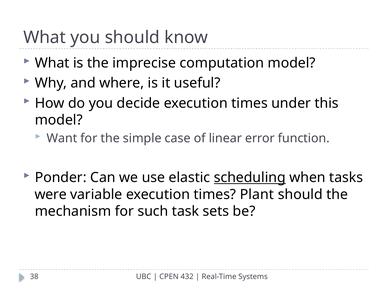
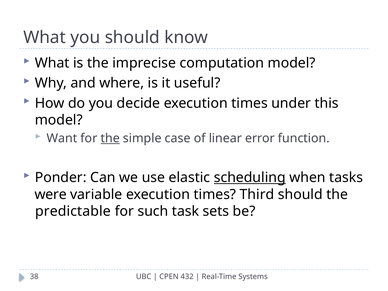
the underline: none -> present (110, 138)
Plant: Plant -> Third (257, 194)
mechanism: mechanism -> predictable (73, 211)
